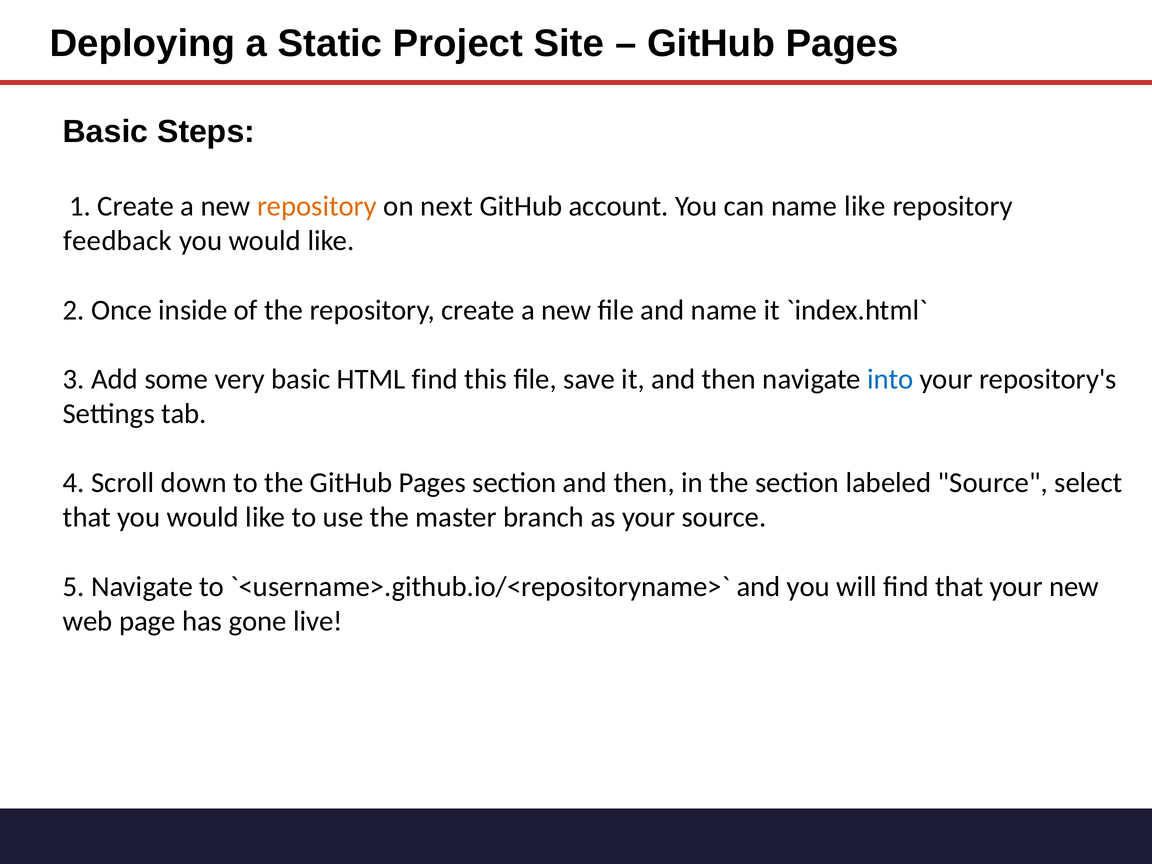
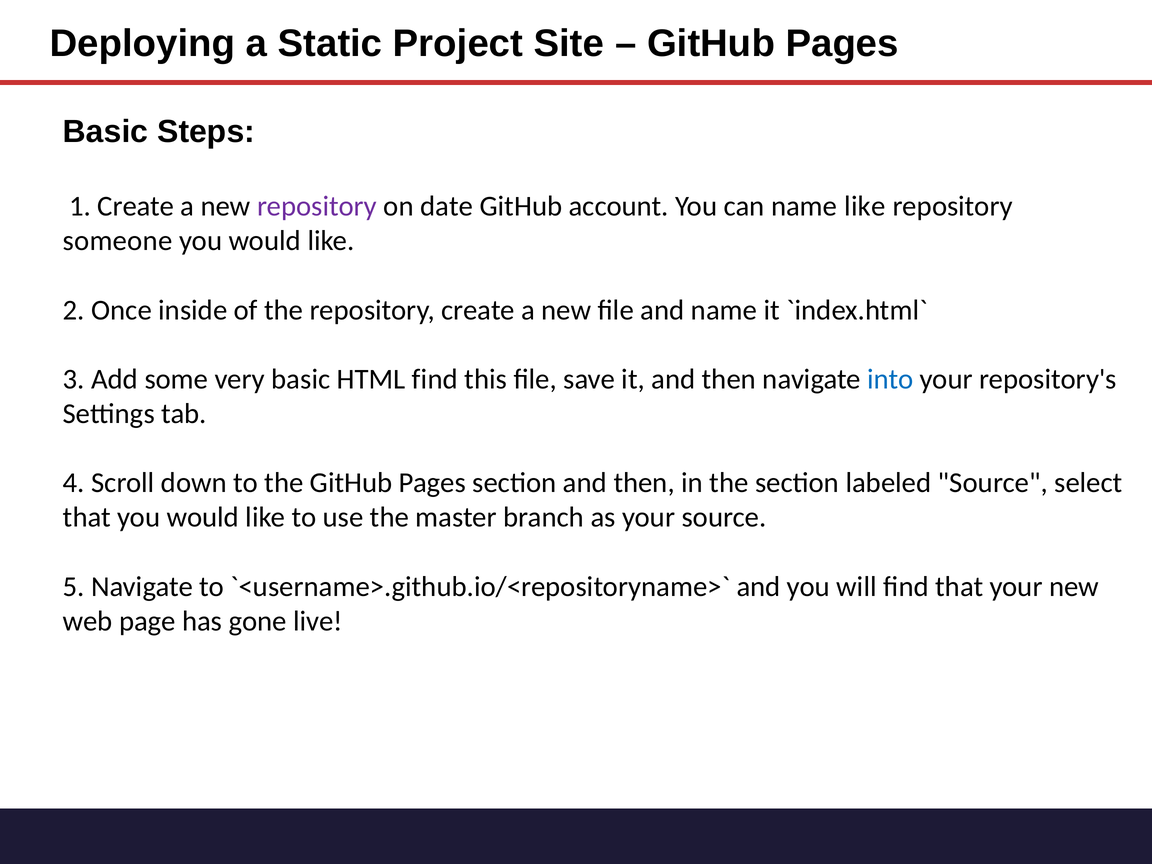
repository colour: orange -> purple (317, 206)
next: next -> date (447, 206)
feedback: feedback -> someone (118, 241)
